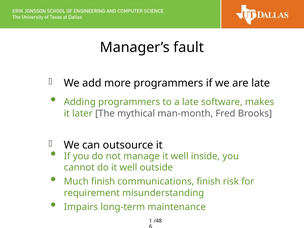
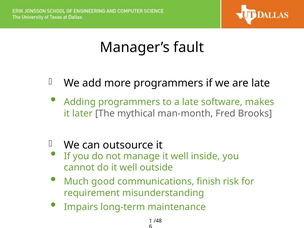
Much finish: finish -> good (103, 182)
